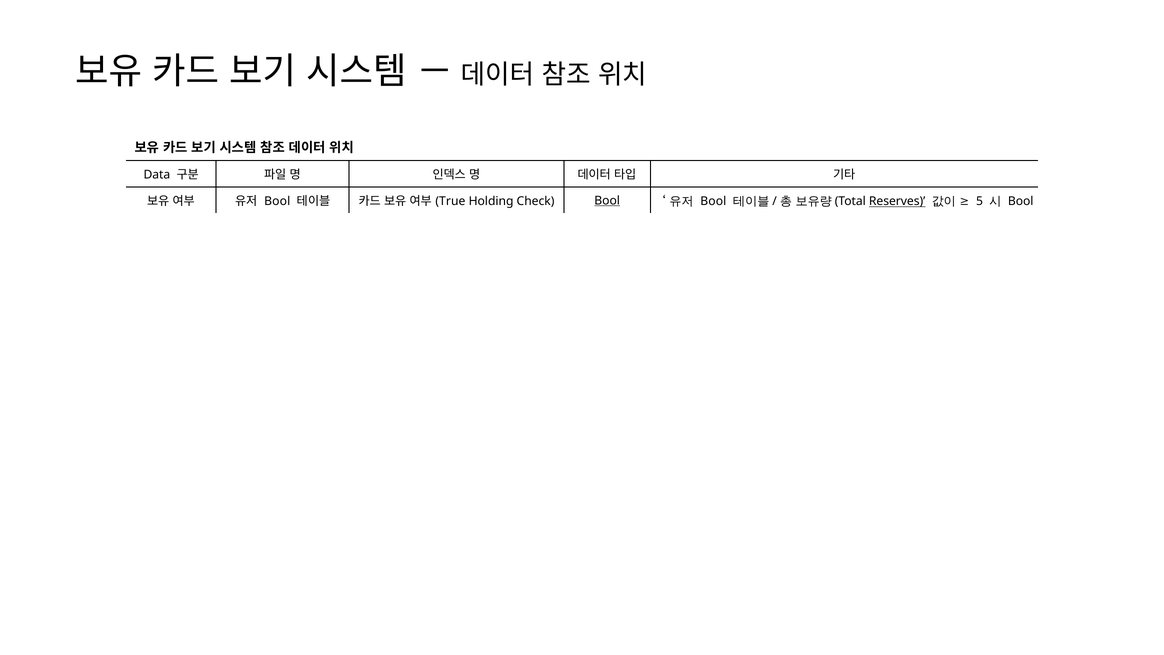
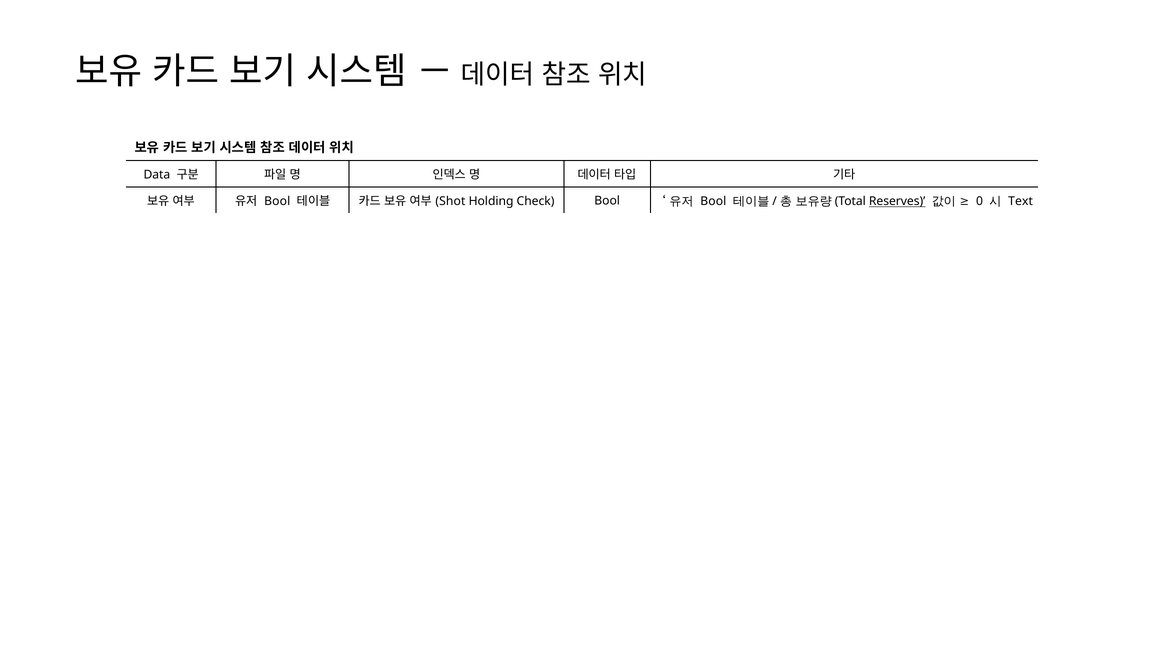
True: True -> Shot (450, 201)
Bool underline: present -> none (607, 201)
5: 5 -> 0 (980, 201)
Bool: Bool -> Text (1021, 201)
